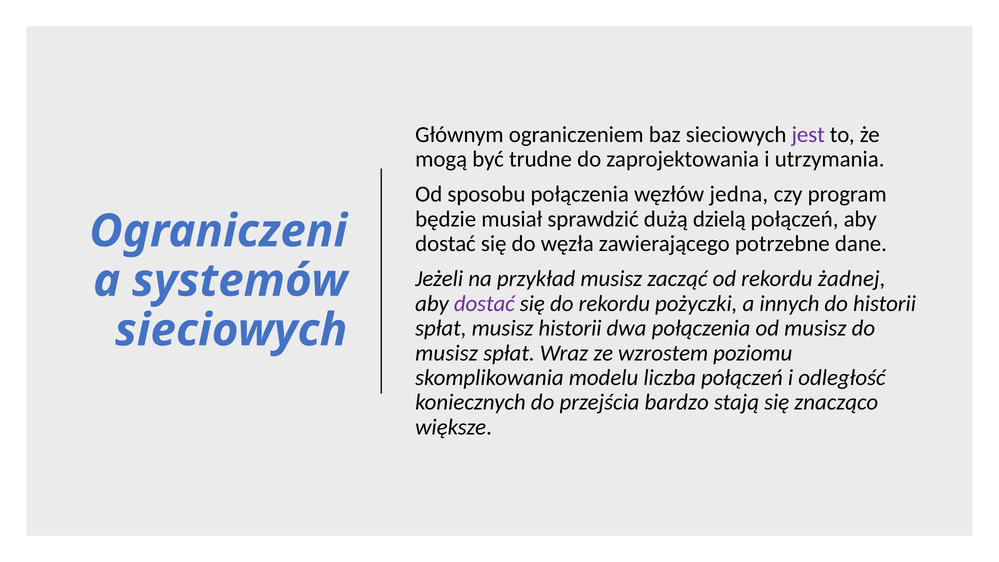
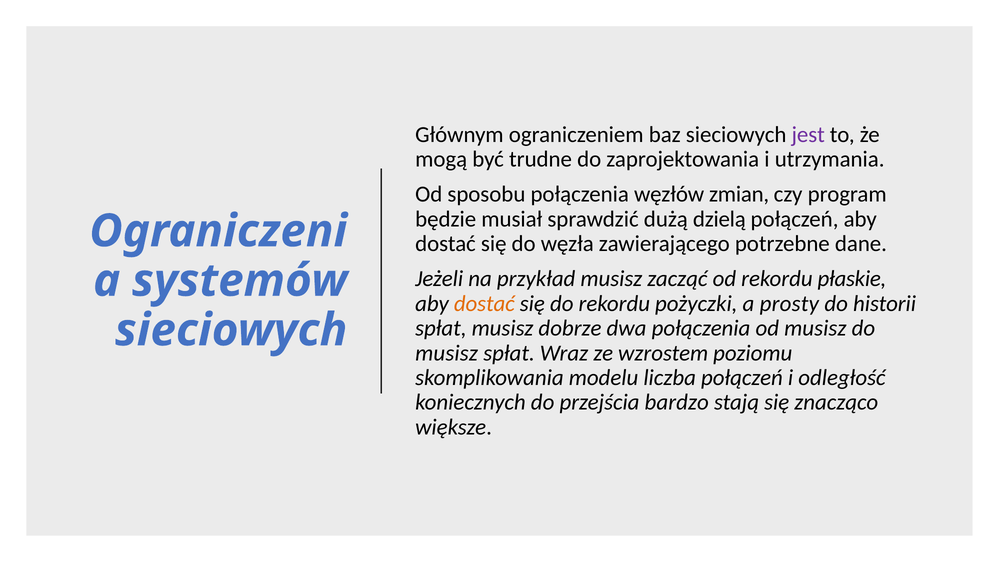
jedna: jedna -> zmian (739, 194)
żadnej: żadnej -> płaskie (852, 279)
dostać colour: purple -> orange (484, 304)
innych: innych -> prosty (789, 304)
musisz historii: historii -> dobrze (570, 328)
